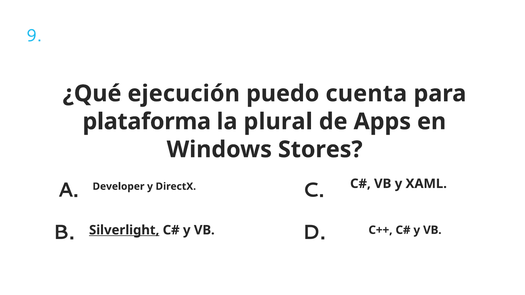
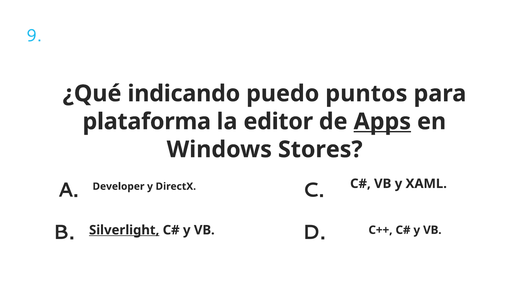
ejecución: ejecución -> indicando (184, 94)
cuenta: cuenta -> puntos (366, 94)
plural: plural -> editor (278, 122)
Apps underline: none -> present (382, 122)
